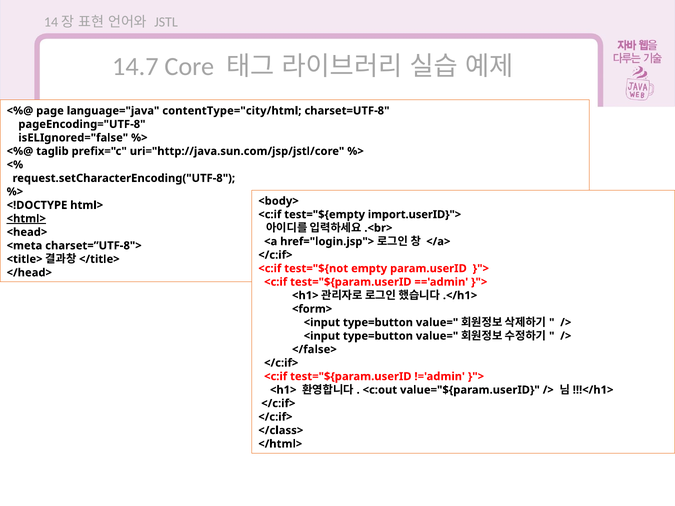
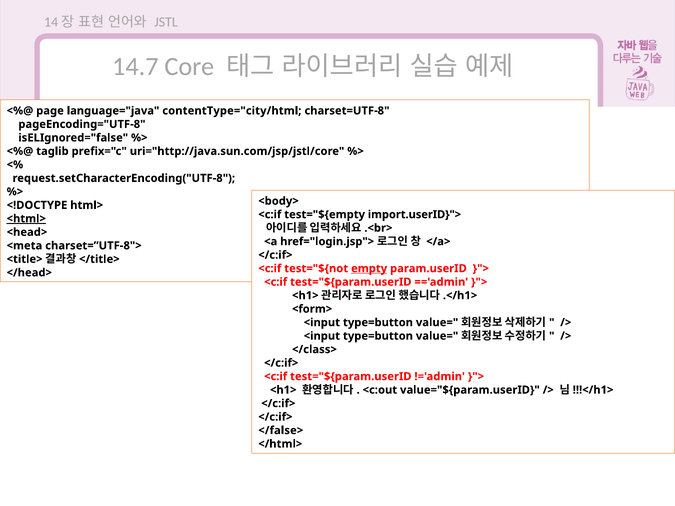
empty underline: none -> present (369, 269)
</false>: </false> -> </class> (314, 350)
</class>: </class> -> </false> (281, 431)
